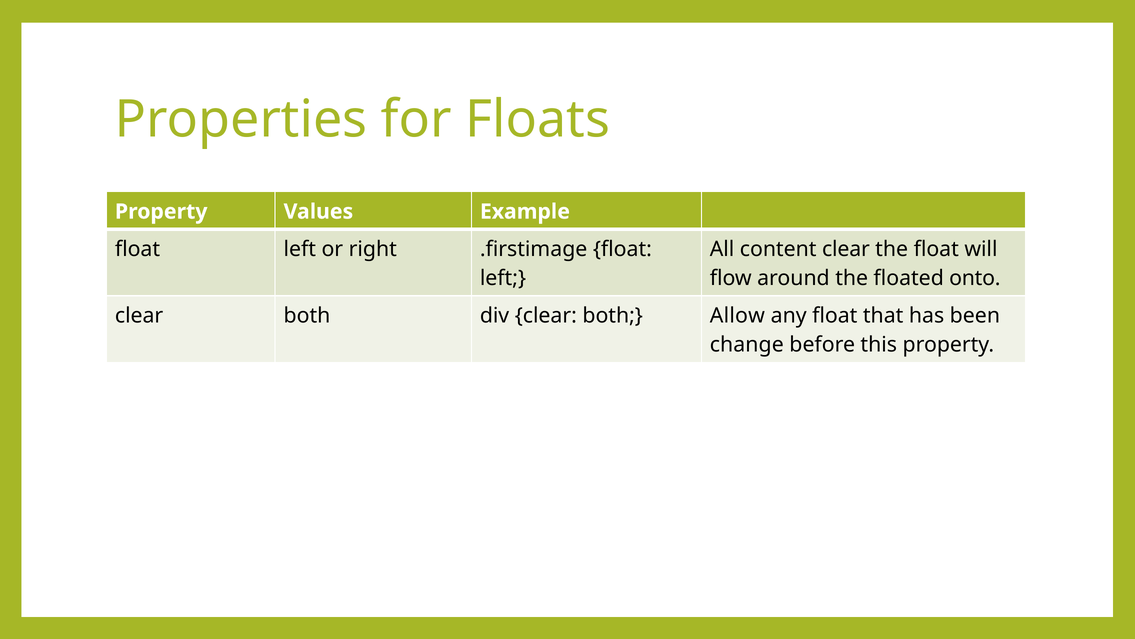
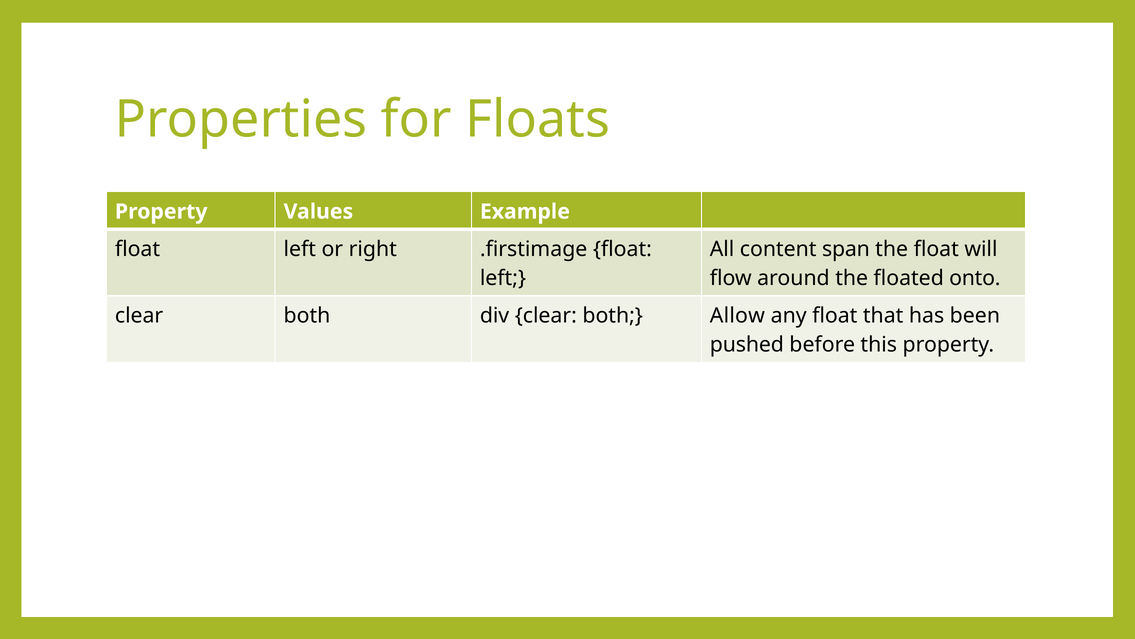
content clear: clear -> span (846, 249)
change: change -> pushed (747, 344)
